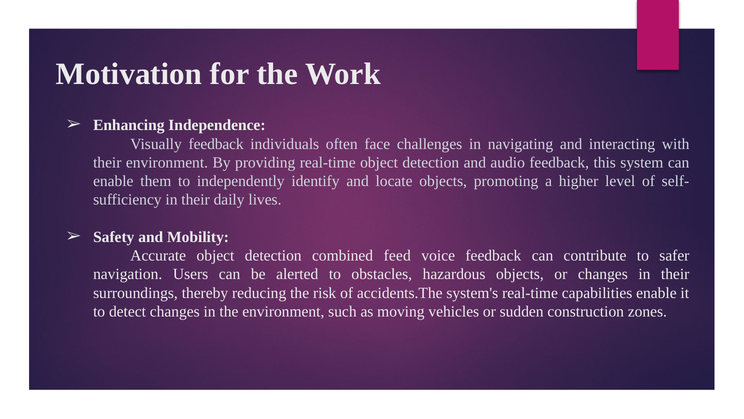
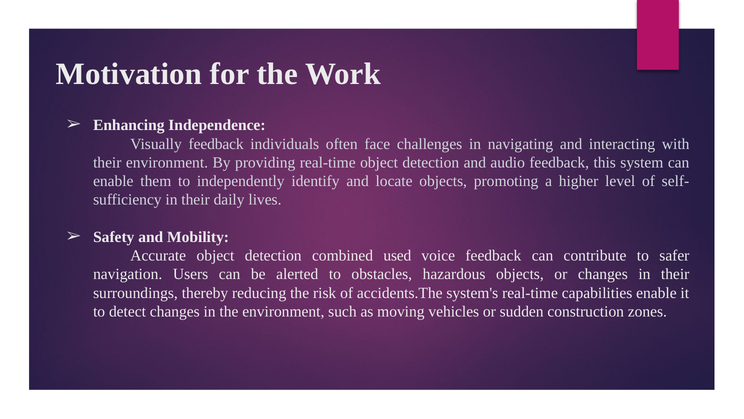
feed: feed -> used (397, 255)
